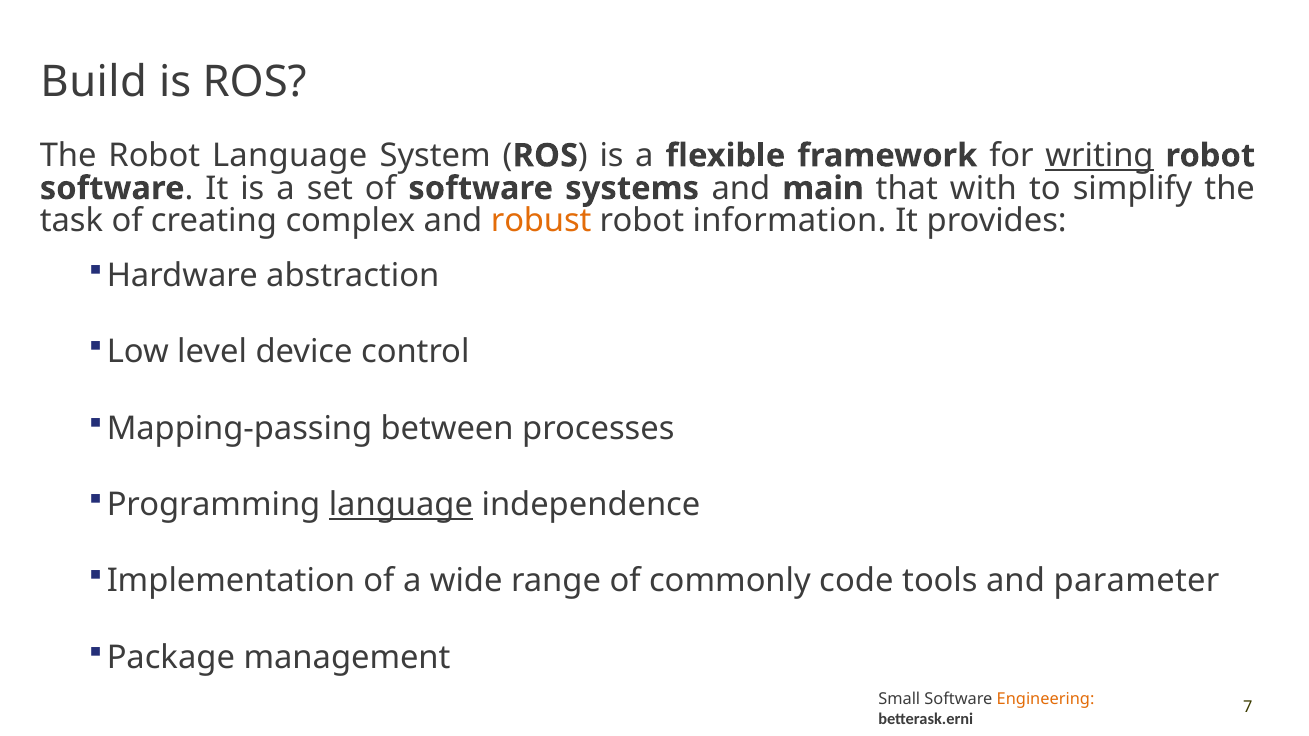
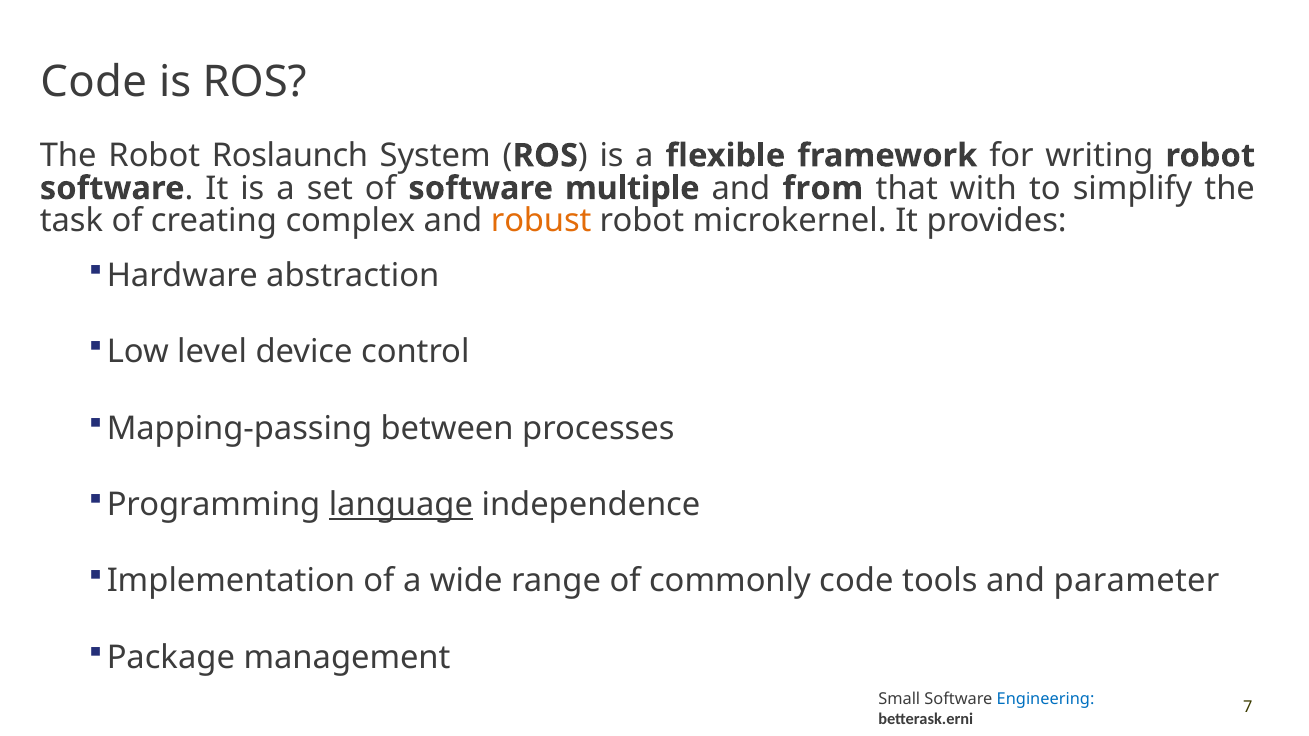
Build: Build -> Code (94, 82)
Robot Language: Language -> Roslaunch (290, 156)
writing underline: present -> none (1100, 156)
systems: systems -> multiple (632, 188)
main: main -> from (823, 188)
information: information -> microkernel (790, 221)
Engineering colour: orange -> blue (1046, 700)
